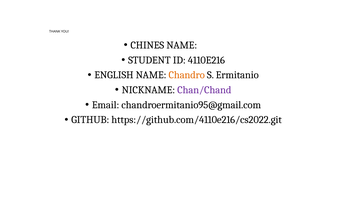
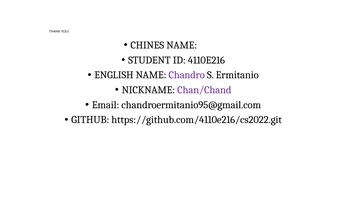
Chandro colour: orange -> purple (187, 75)
